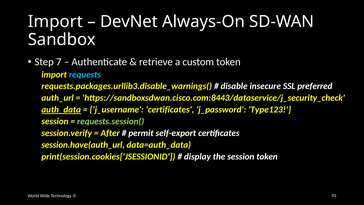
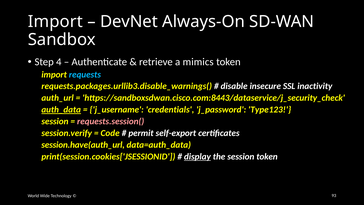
7: 7 -> 4 (59, 62)
custom: custom -> mimics (198, 62)
preferred: preferred -> inactivity (315, 86)
j_username certificates: certificates -> credentials (170, 110)
requests.session( colour: light green -> pink (111, 121)
After: After -> Code (110, 133)
display underline: none -> present (197, 156)
